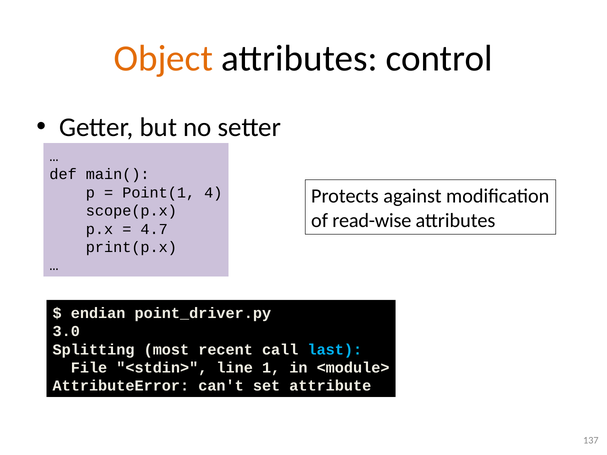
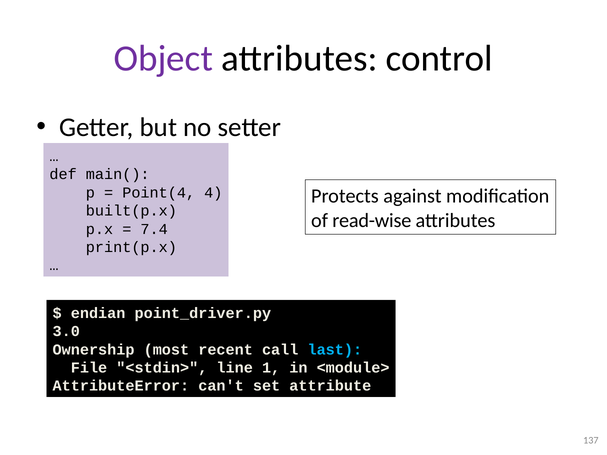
Object colour: orange -> purple (163, 59)
Point(1: Point(1 -> Point(4 (159, 193)
scope(p.x: scope(p.x -> built(p.x (131, 211)
4.7: 4.7 -> 7.4 (154, 229)
Splitting: Splitting -> Ownership (94, 350)
